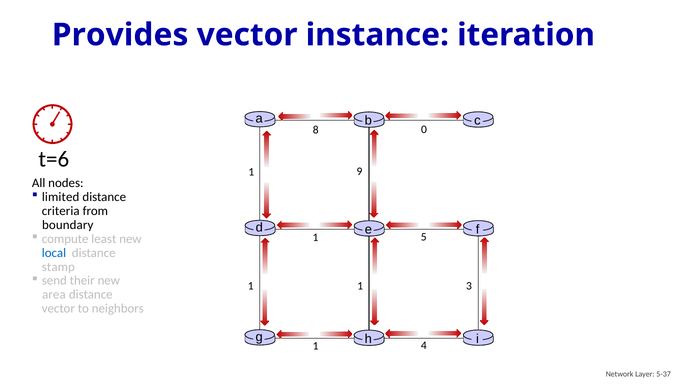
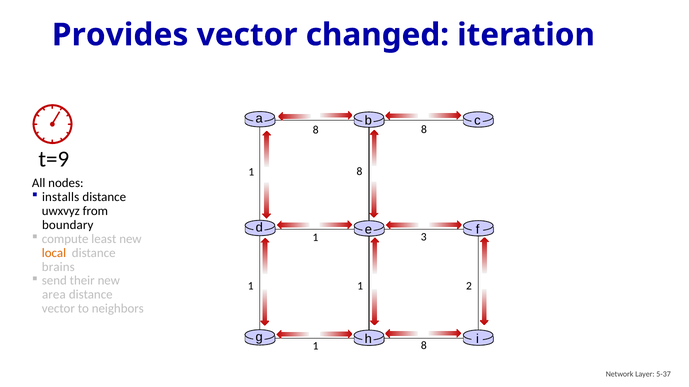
instance: instance -> changed (377, 35)
0: 0 -> 8 (424, 130)
t=6: t=6 -> t=9 (54, 159)
9: 9 -> 8 (359, 172)
limited: limited -> installs (61, 197)
criteria: criteria -> uwxvyz (61, 211)
5: 5 -> 3 (424, 237)
local colour: blue -> orange (54, 253)
stamp: stamp -> brains (58, 267)
3: 3 -> 2 (469, 287)
4: 4 -> 8 (424, 346)
